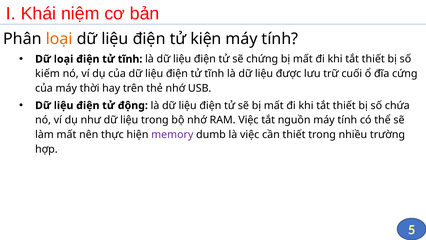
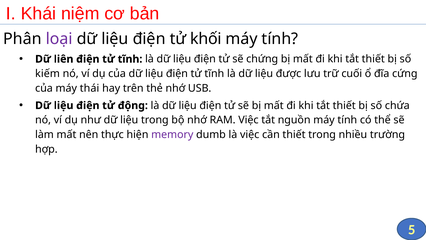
loại colour: orange -> purple (59, 39)
kiện: kiện -> khối (206, 39)
Dữ loại: loại -> liên (64, 59)
thời: thời -> thái (90, 88)
